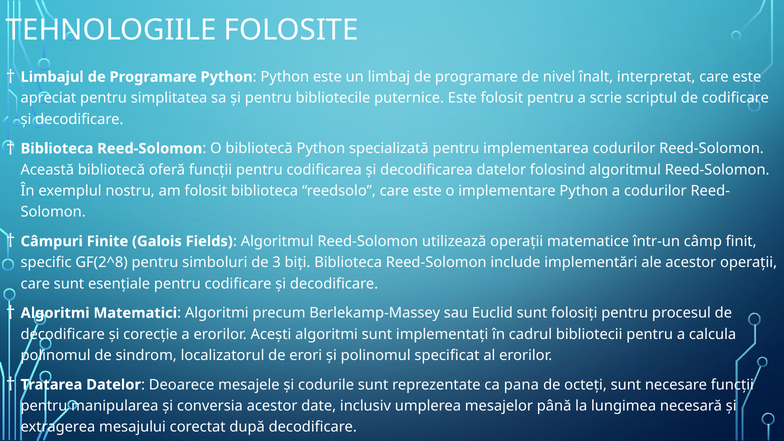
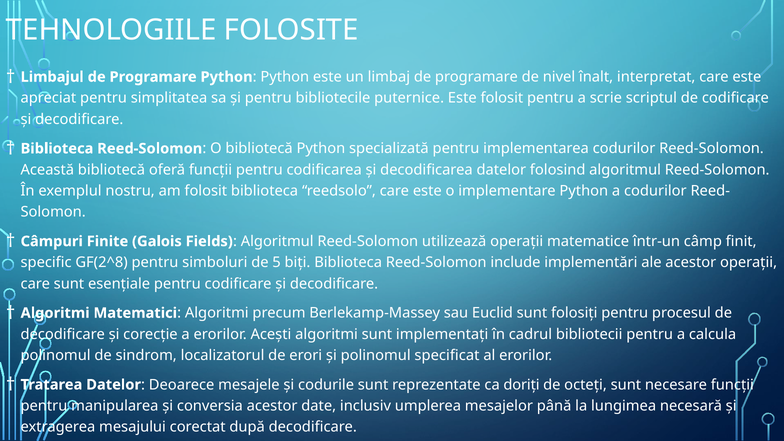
3: 3 -> 5 (277, 263)
pana: pana -> doriți (522, 385)
